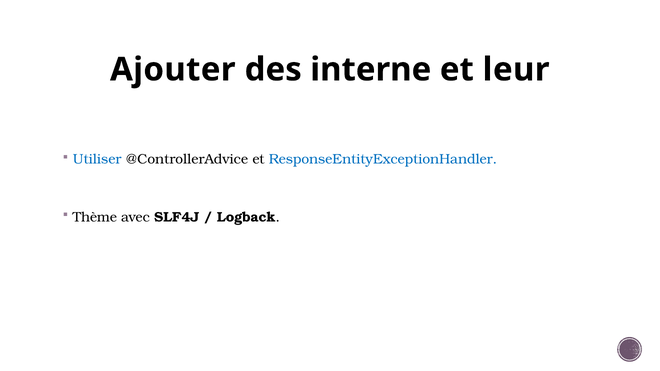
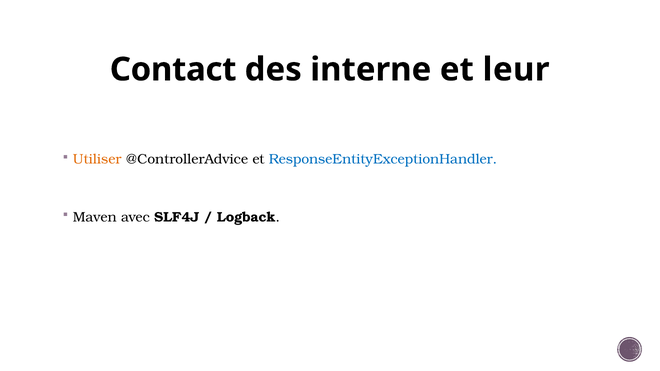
Ajouter: Ajouter -> Contact (173, 70)
Utiliser colour: blue -> orange (97, 160)
Thème: Thème -> Maven (95, 217)
